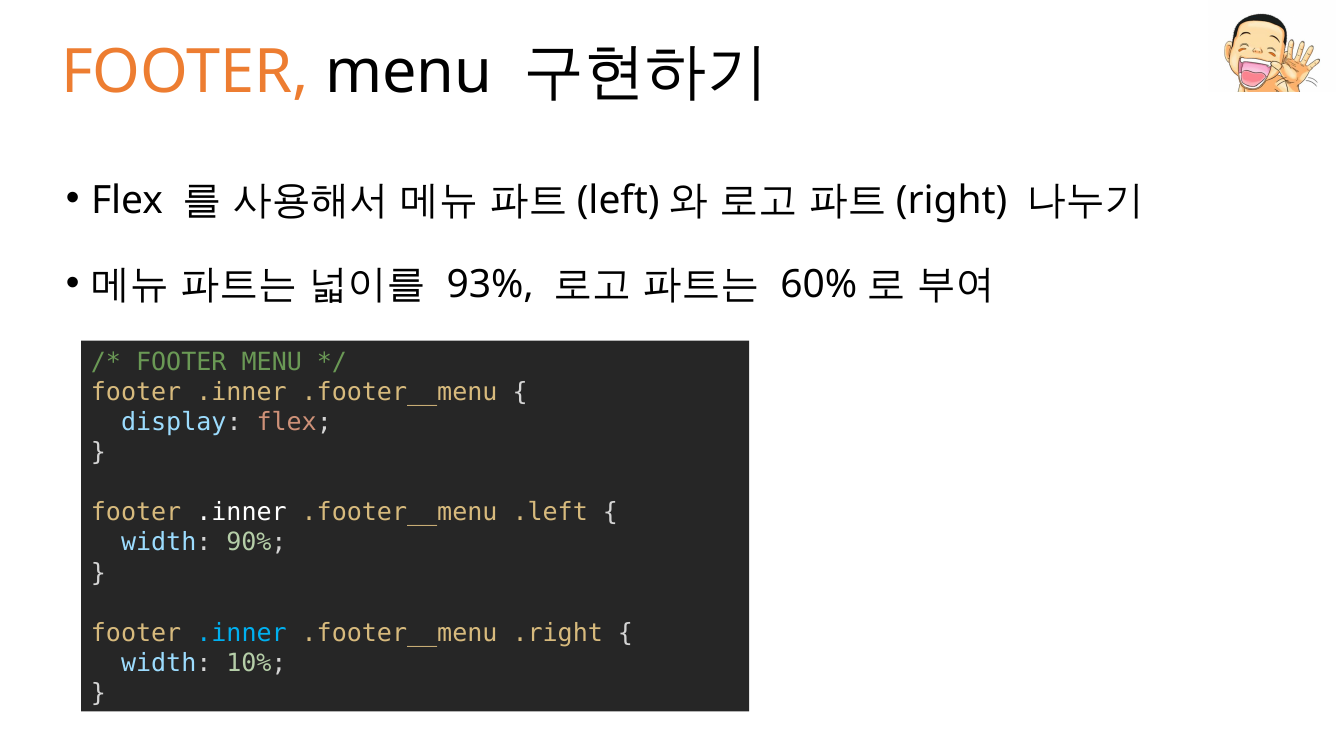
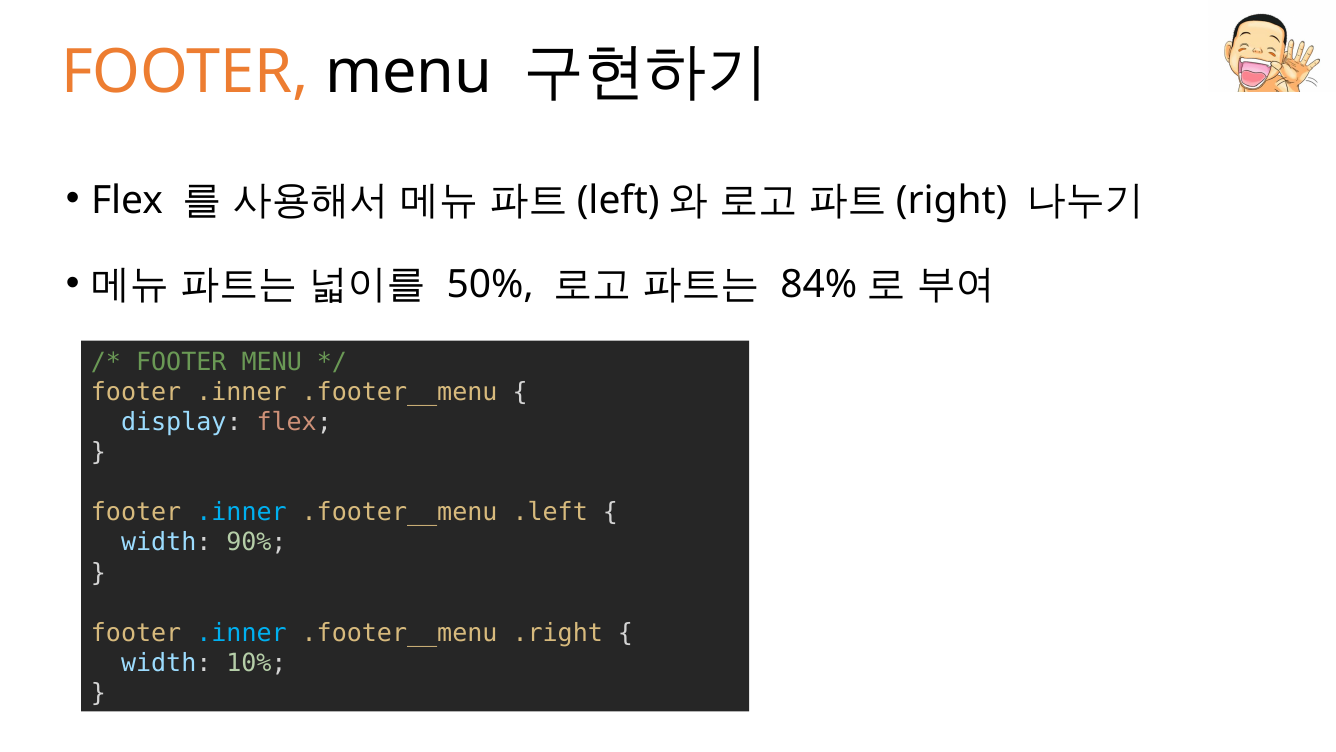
93%: 93% -> 50% (490, 284)
60%: 60% -> 84% (819, 284)
.inner colour: white -> light blue (242, 512)
